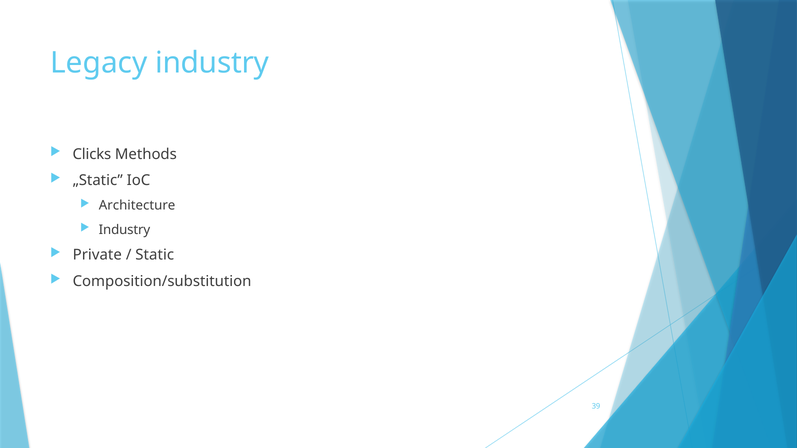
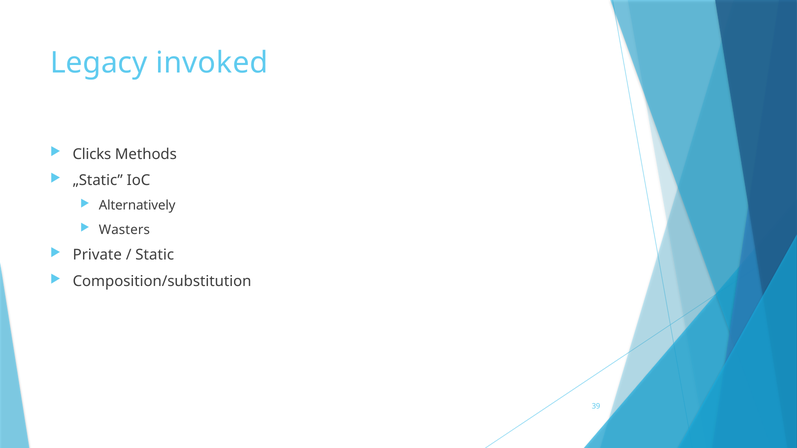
Legacy industry: industry -> invoked (212, 63)
Architecture: Architecture -> Alternatively (137, 206)
Industry: Industry -> Wasters (124, 230)
